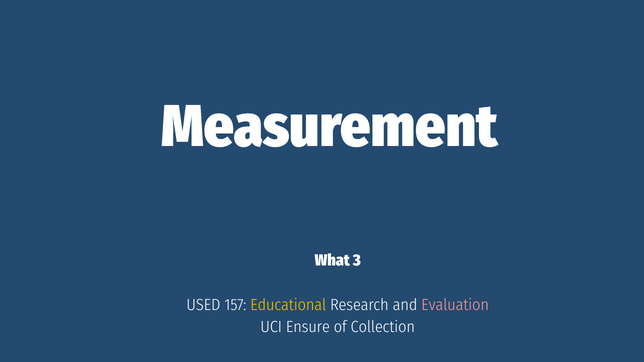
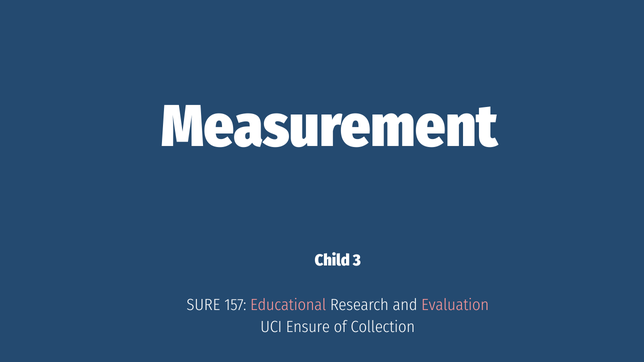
What: What -> Child (332, 260)
USED: USED -> SURE (203, 305)
Educational colour: yellow -> pink (288, 305)
